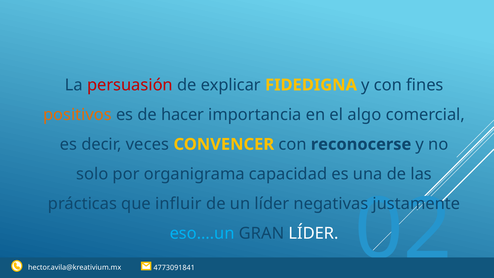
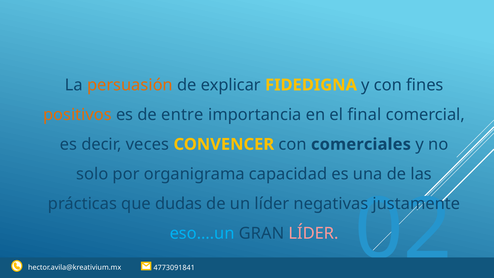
persuasión colour: red -> orange (130, 85)
hacer: hacer -> entre (182, 115)
algo: algo -> final (364, 115)
reconocerse: reconocerse -> comerciales (361, 144)
influir: influir -> dudas (179, 204)
LÍDER colour: white -> pink (313, 233)
